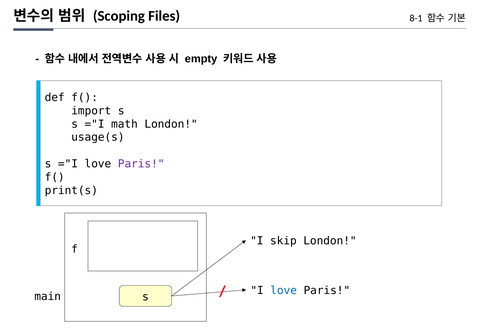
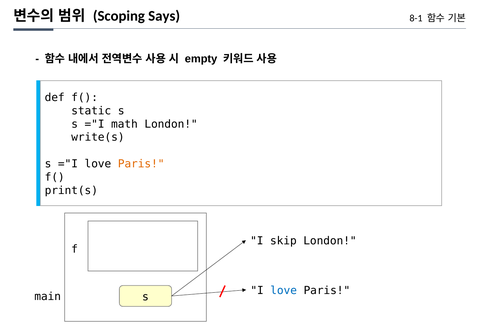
Files: Files -> Says (164, 16)
import: import -> static (91, 111)
usage(s: usage(s -> write(s (98, 137)
Paris colour: purple -> orange (141, 164)
